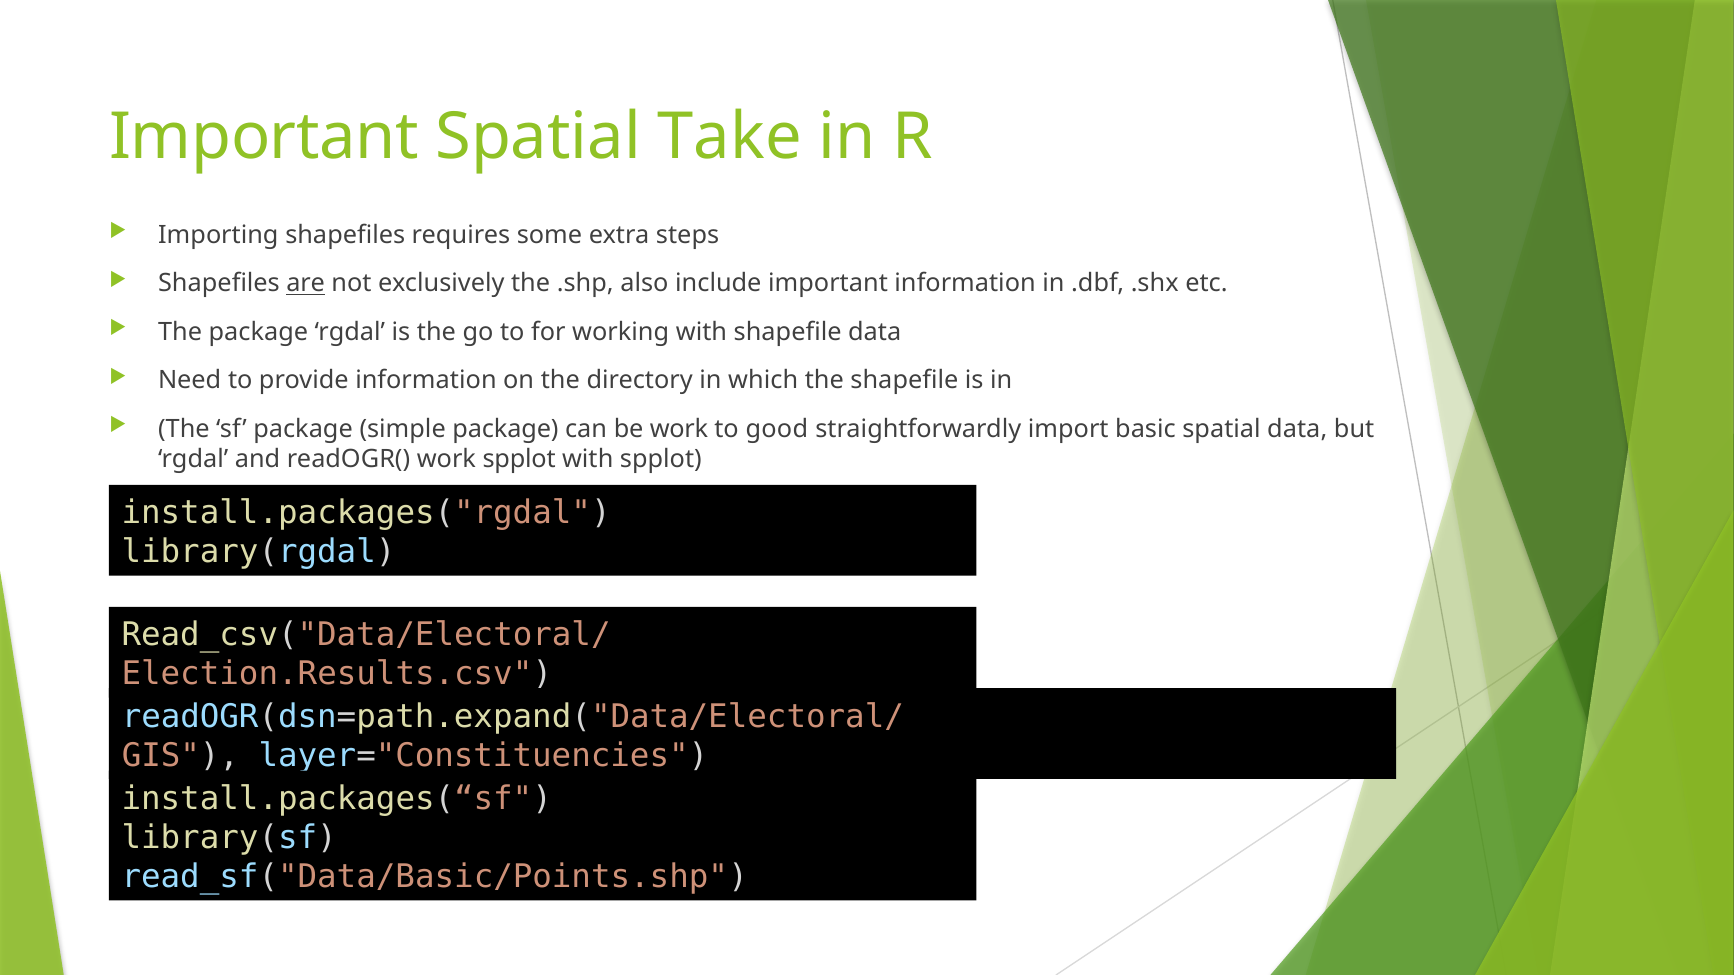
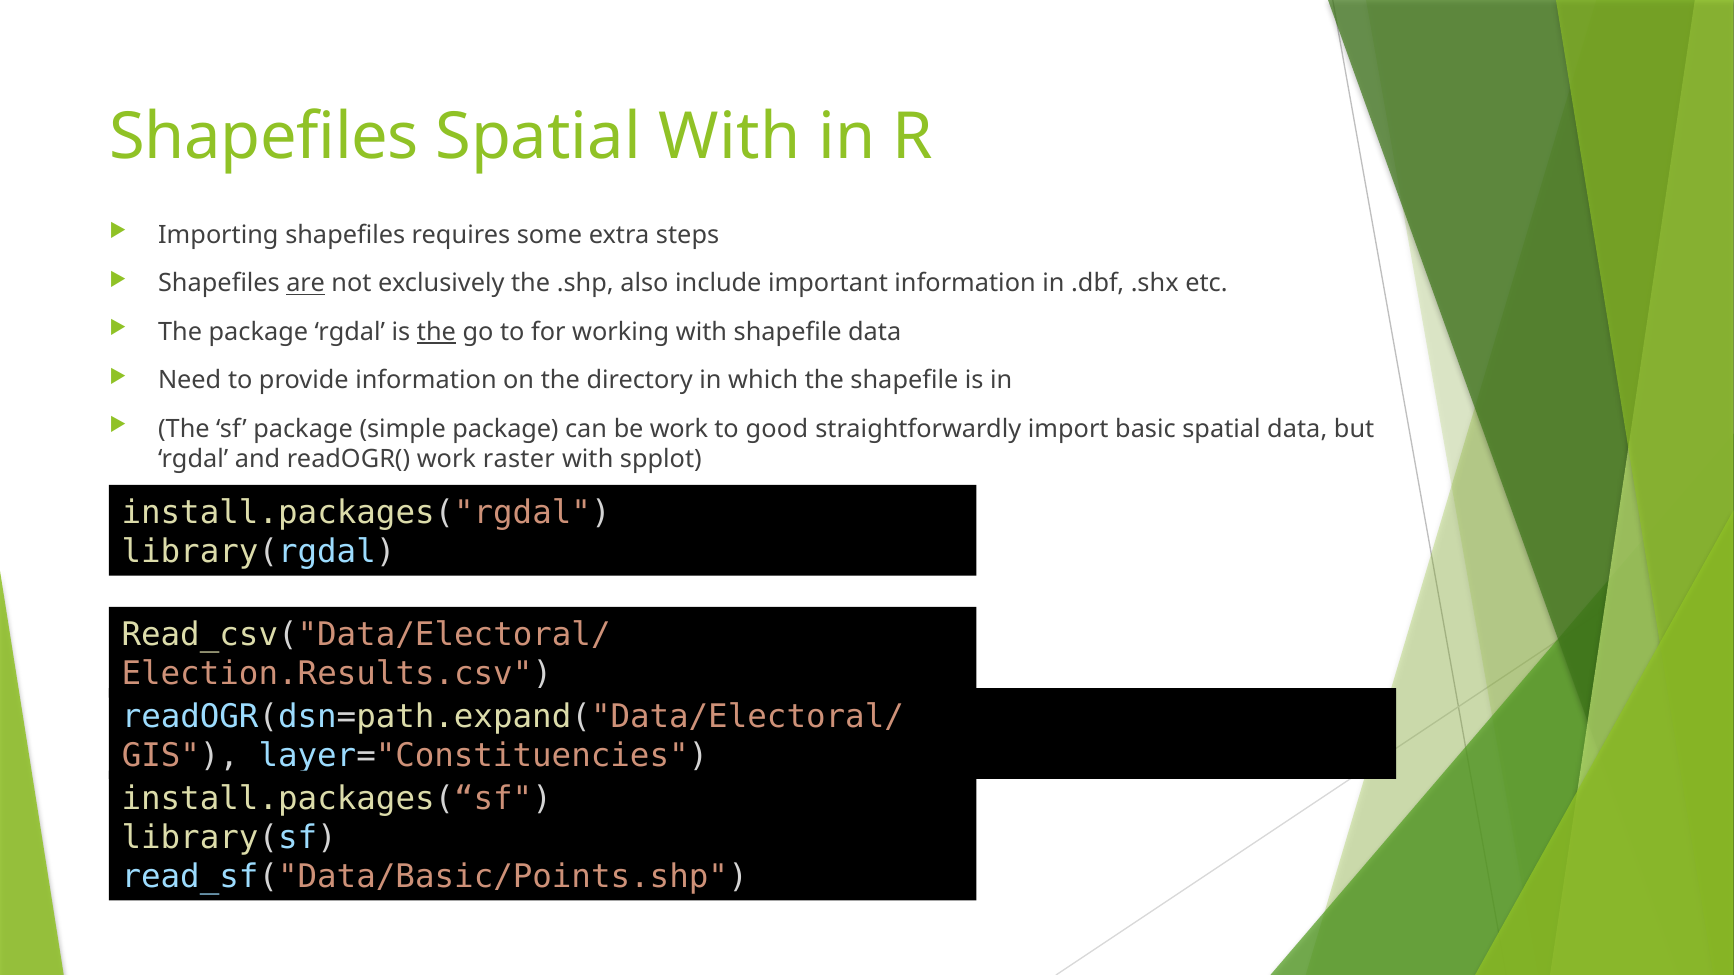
Important: Important -> Shapefiles (264, 137)
Spatial Take: Take -> With (729, 137)
the underline: none -> present (436, 332)
work spplot: spplot -> raster (519, 459)
